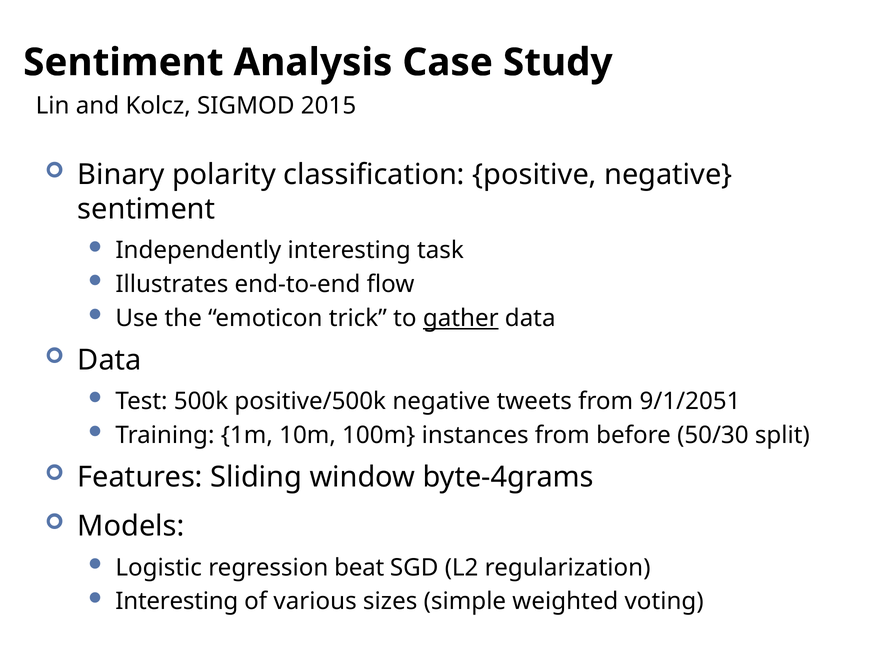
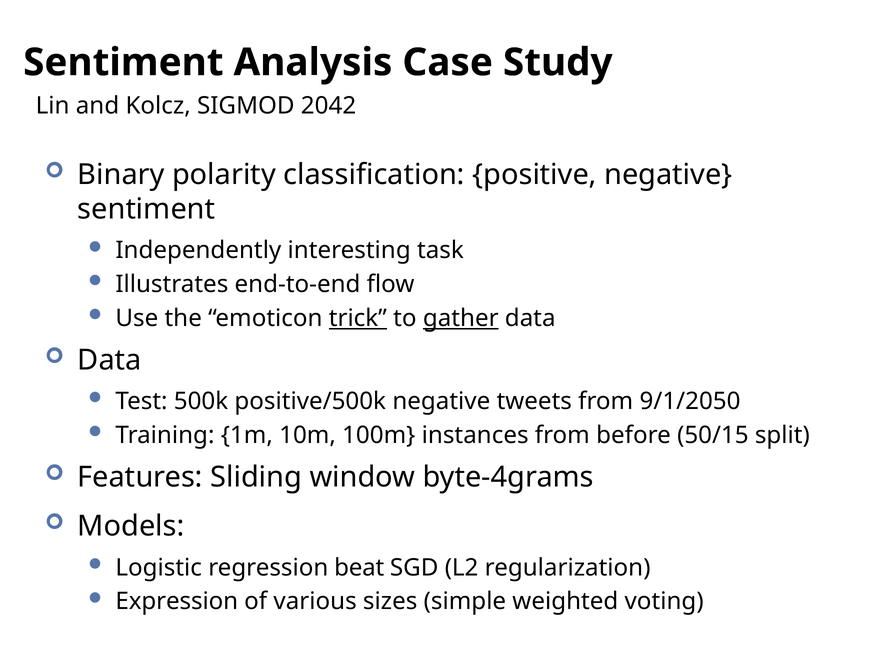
2015: 2015 -> 2042 (329, 106)
trick underline: none -> present (358, 318)
9/1/2051: 9/1/2051 -> 9/1/2050 (690, 401)
50/30: 50/30 -> 50/15 (713, 435)
Interesting: Interesting -> Expression (177, 601)
